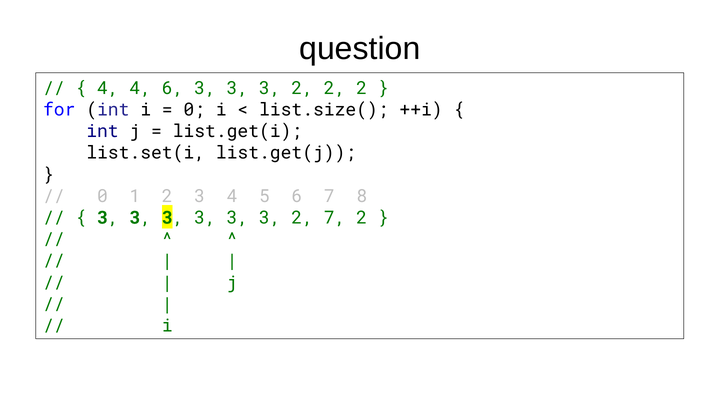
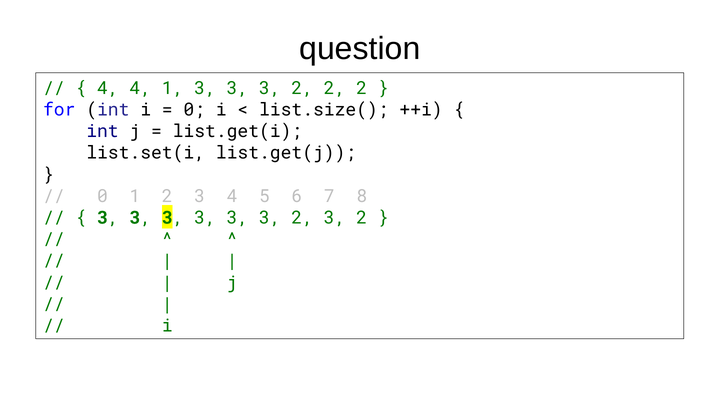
4 6: 6 -> 1 (173, 88)
3 2 7: 7 -> 3 (335, 218)
